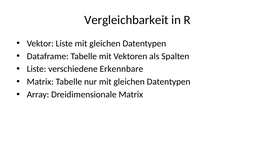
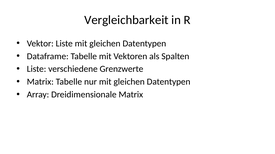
Erkennbare: Erkennbare -> Grenzwerte (121, 69)
